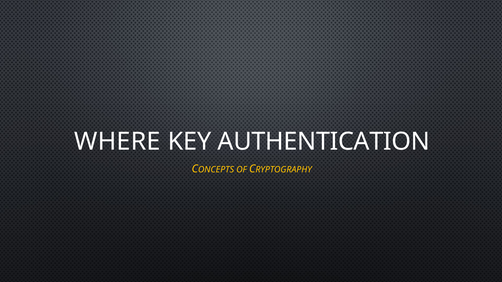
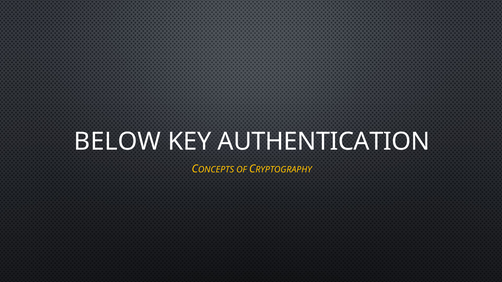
WHERE: WHERE -> BELOW (117, 142)
